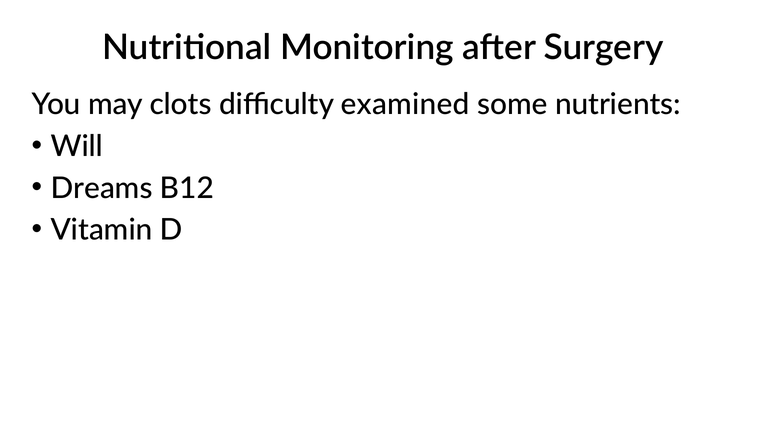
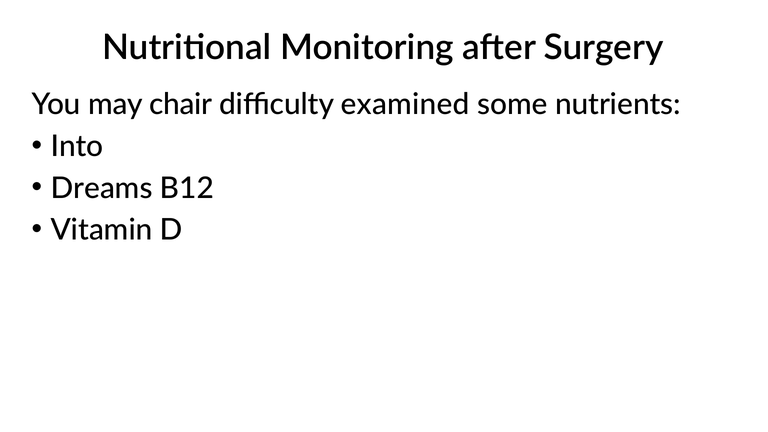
clots: clots -> chair (181, 105)
Will: Will -> Into (77, 146)
